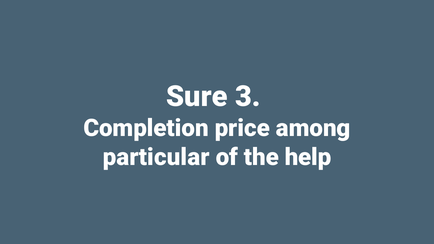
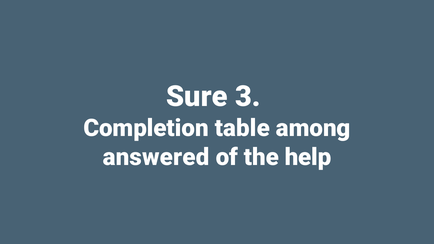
price: price -> table (242, 128)
particular: particular -> answered (156, 157)
